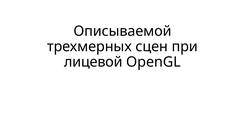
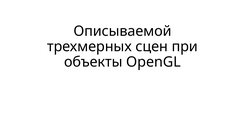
лицевой: лицевой -> объекты (93, 62)
